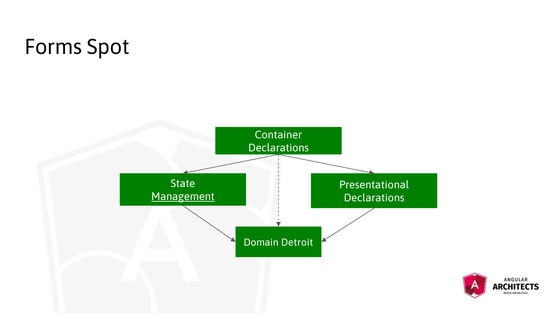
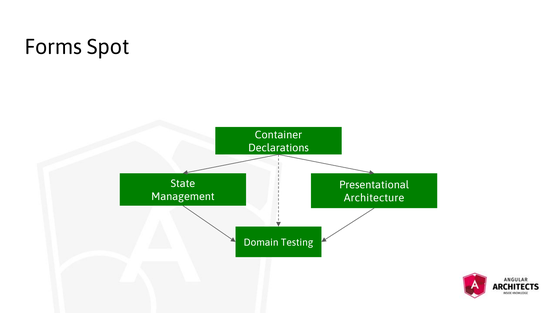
Management underline: present -> none (183, 197)
Declarations: Declarations -> Architecture (374, 198)
Detroit: Detroit -> Testing (297, 243)
